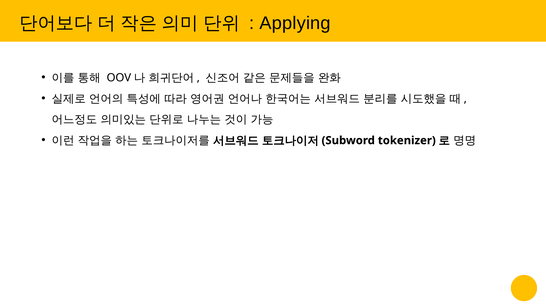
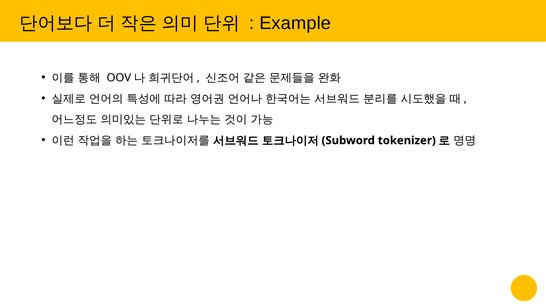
Applying: Applying -> Example (295, 23)
